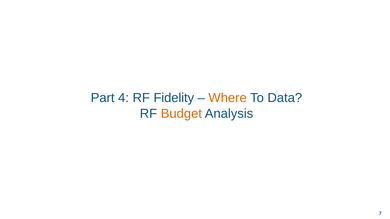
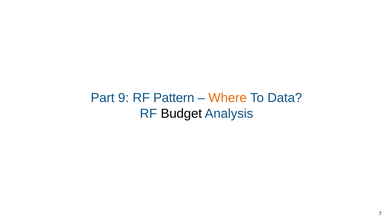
4: 4 -> 9 (124, 98)
Fidelity: Fidelity -> Pattern (174, 98)
Budget colour: orange -> black (181, 114)
